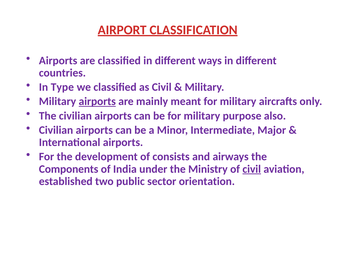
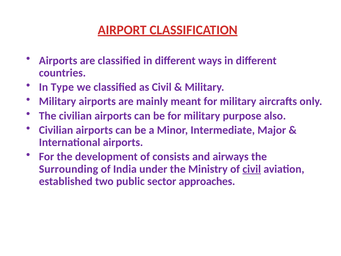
airports underline: present -> none (97, 101)
Components: Components -> Surrounding (69, 169)
orientation: orientation -> approaches (207, 181)
